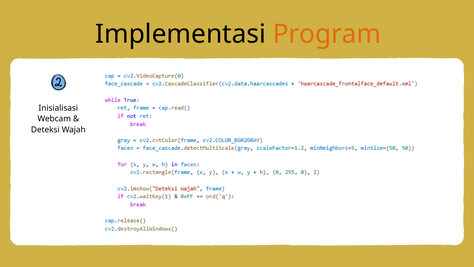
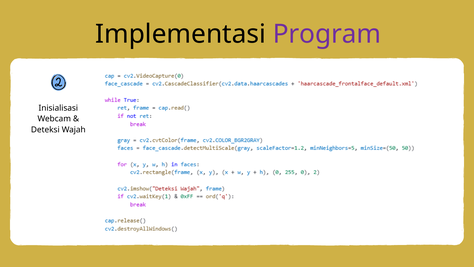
Program colour: orange -> purple (327, 34)
